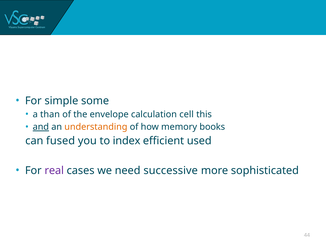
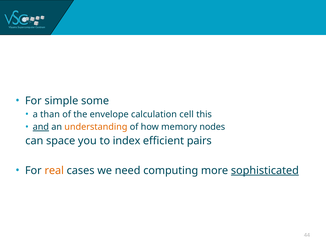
books: books -> nodes (212, 127)
fused: fused -> space (61, 141)
used: used -> pairs (199, 141)
real colour: purple -> orange (54, 171)
successive: successive -> computing (171, 171)
sophisticated underline: none -> present (265, 171)
